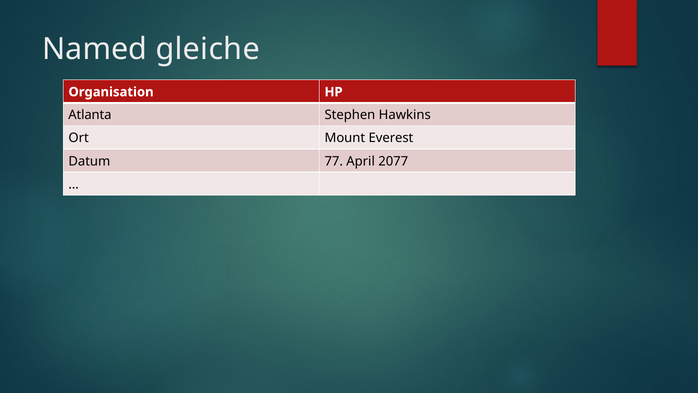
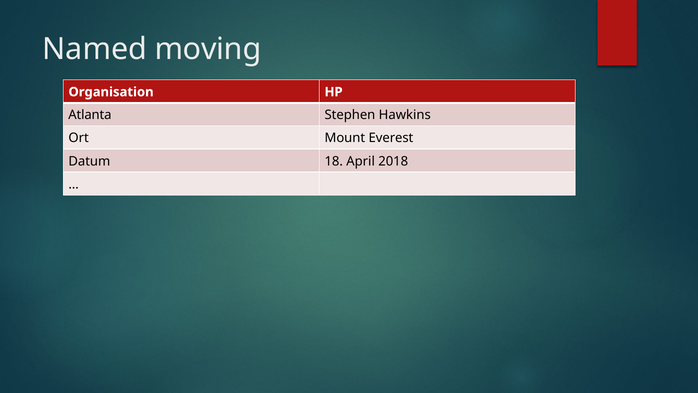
gleiche: gleiche -> moving (208, 49)
77: 77 -> 18 (334, 161)
2077: 2077 -> 2018 (393, 161)
